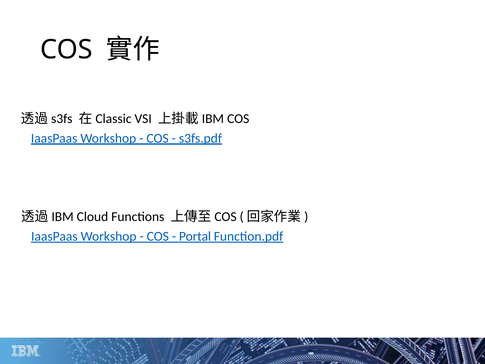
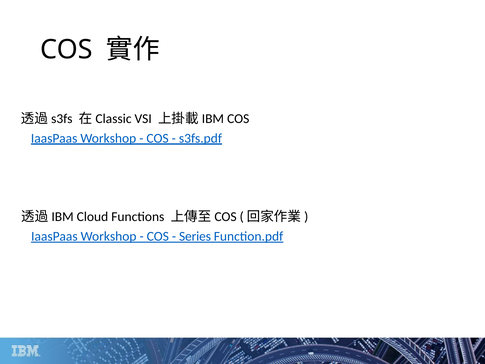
Portal: Portal -> Series (195, 236)
